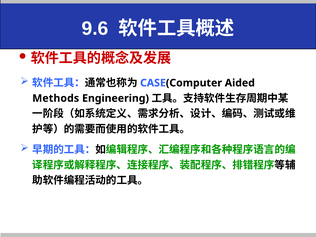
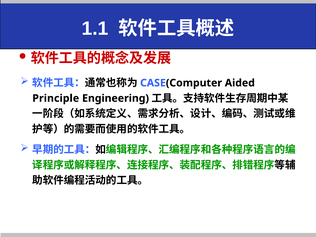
9.6: 9.6 -> 1.1 (95, 28)
Methods: Methods -> Principle (56, 98)
